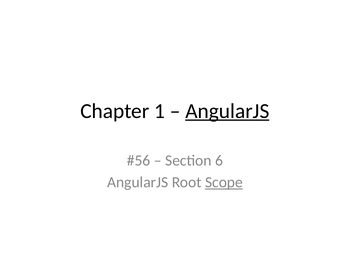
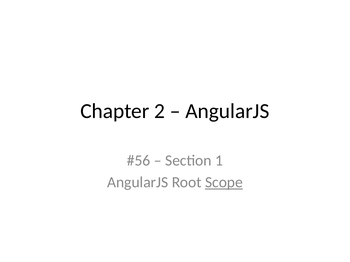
1: 1 -> 2 (160, 111)
AngularJS underline: present -> none (227, 111)
6: 6 -> 1 (219, 161)
